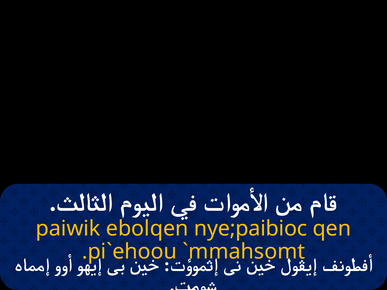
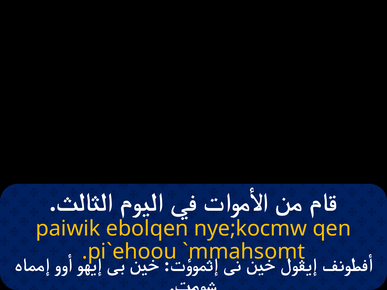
nye;paibioc: nye;paibioc -> nye;kocmw (251, 229)
